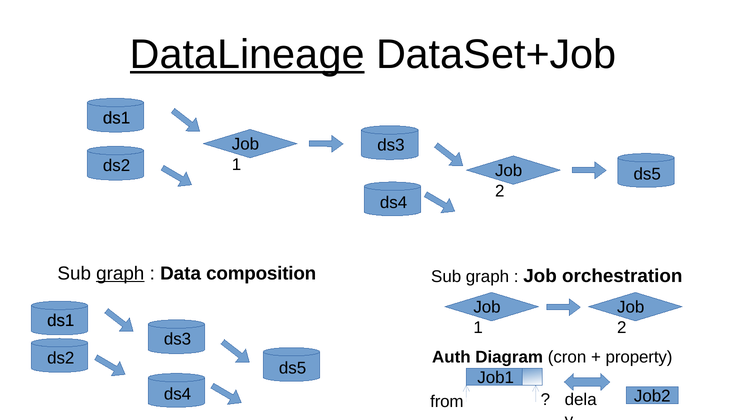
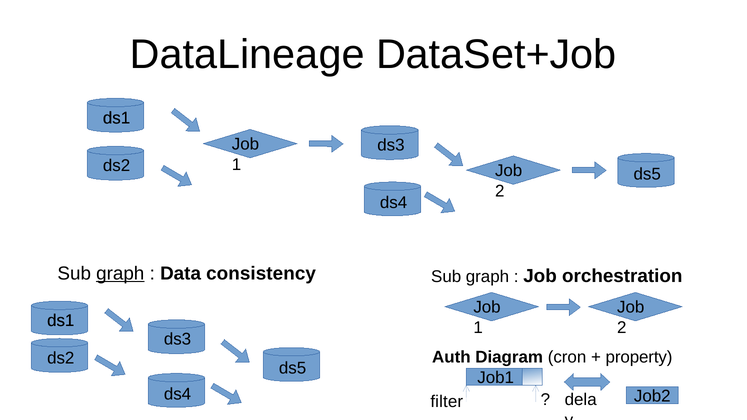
DataLineage underline: present -> none (247, 55)
composition: composition -> consistency (261, 274)
from: from -> filter (447, 402)
